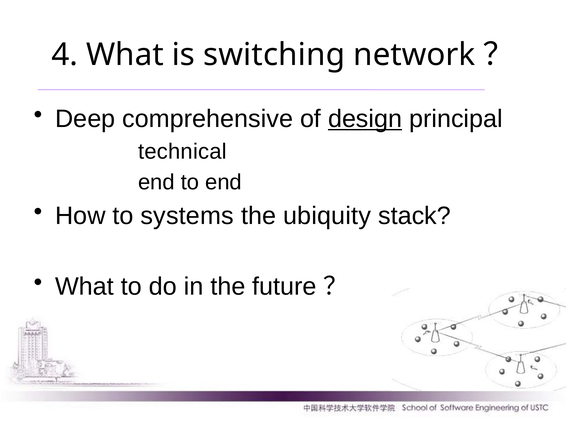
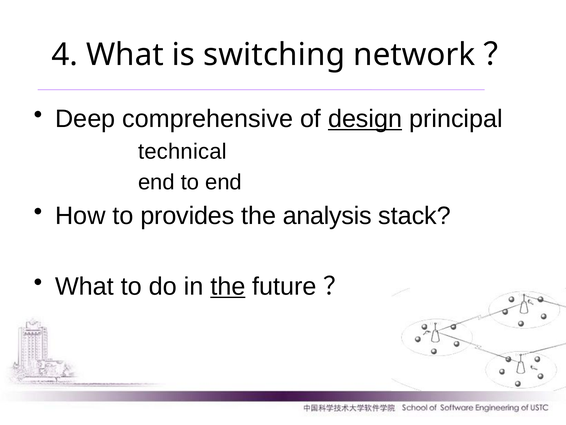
systems: systems -> provides (187, 216)
ubiquity: ubiquity -> analysis (327, 216)
the underline: none -> present (228, 286)
